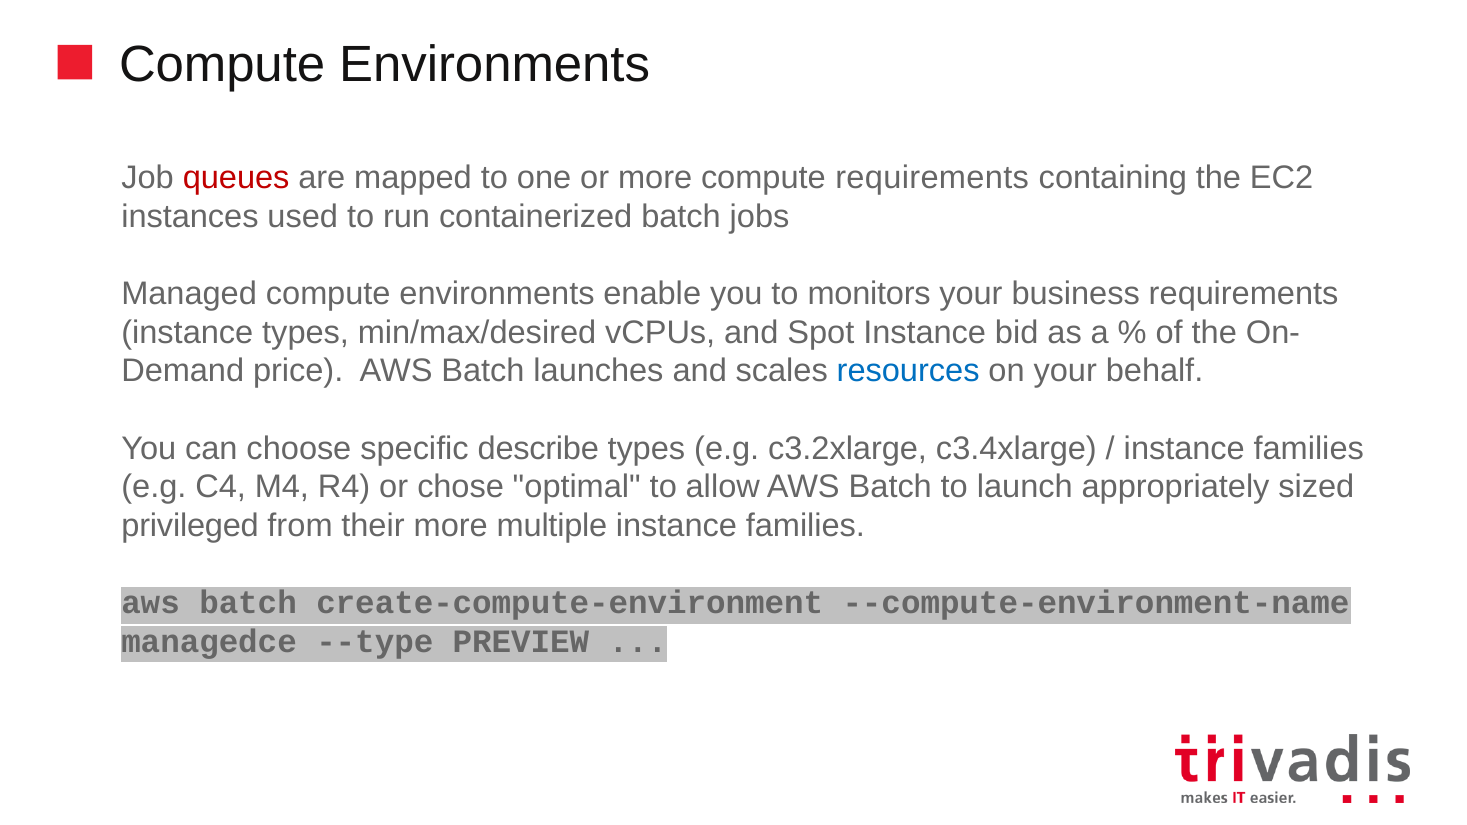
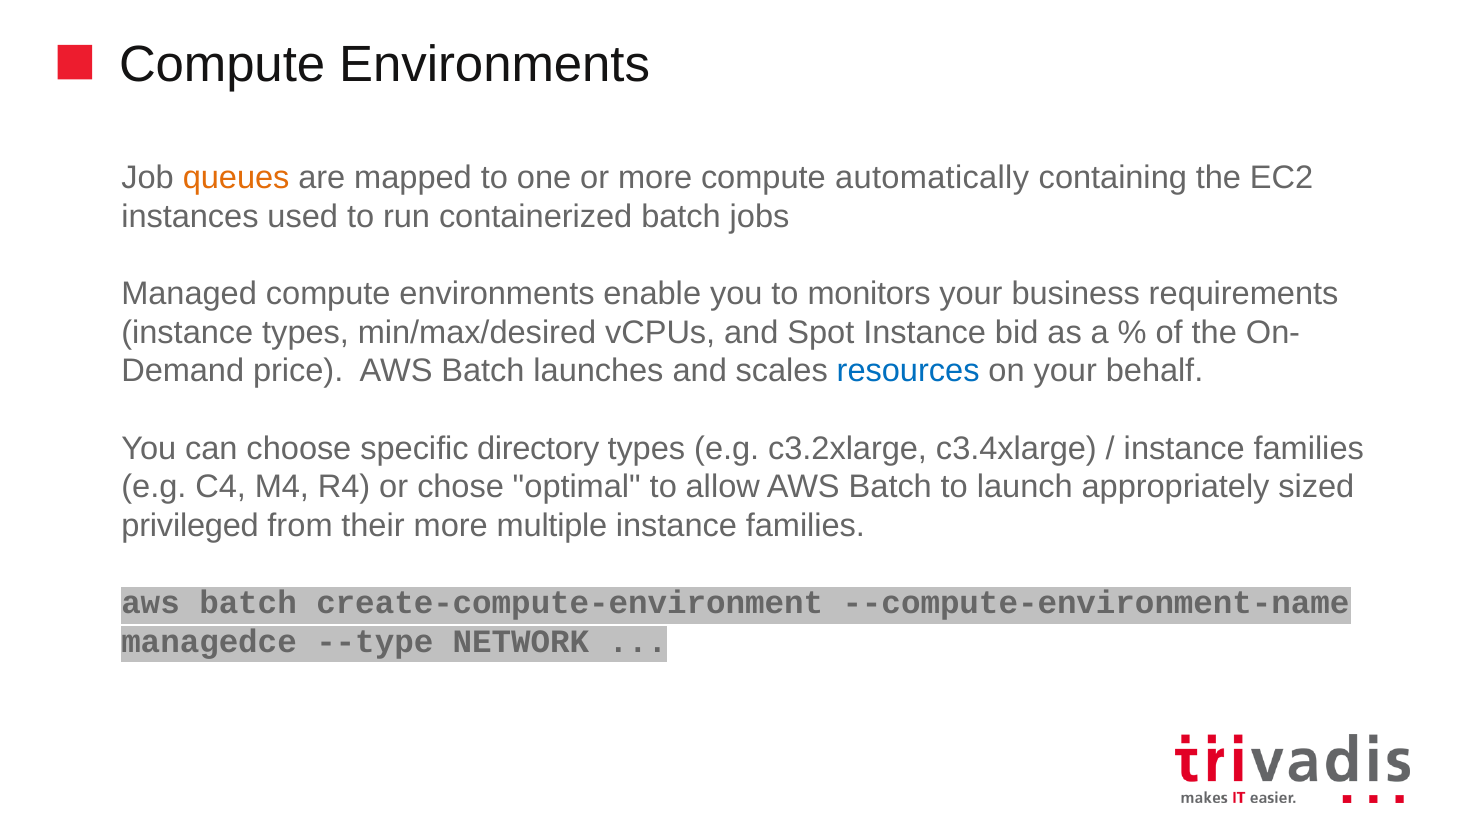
queues colour: red -> orange (236, 178)
compute requirements: requirements -> automatically (932, 178)
describe: describe -> directory (538, 449)
PREVIEW: PREVIEW -> NETWORK (521, 642)
